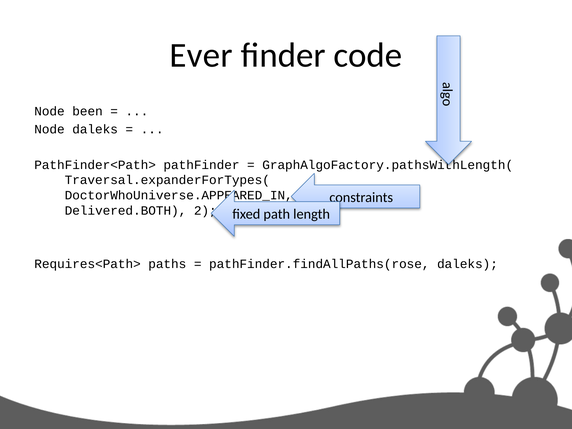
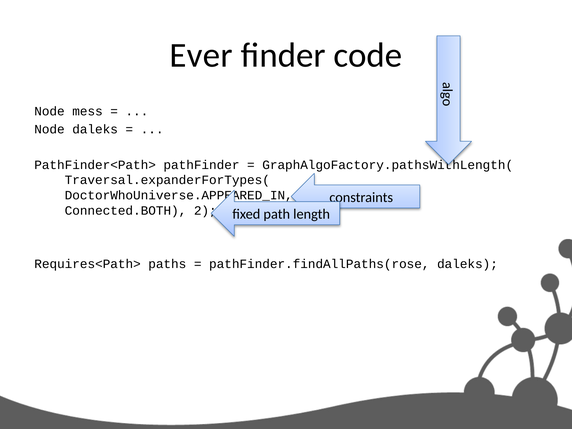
been: been -> mess (88, 111)
Delivered.BOTH: Delivered.BOTH -> Connected.BOTH (126, 211)
